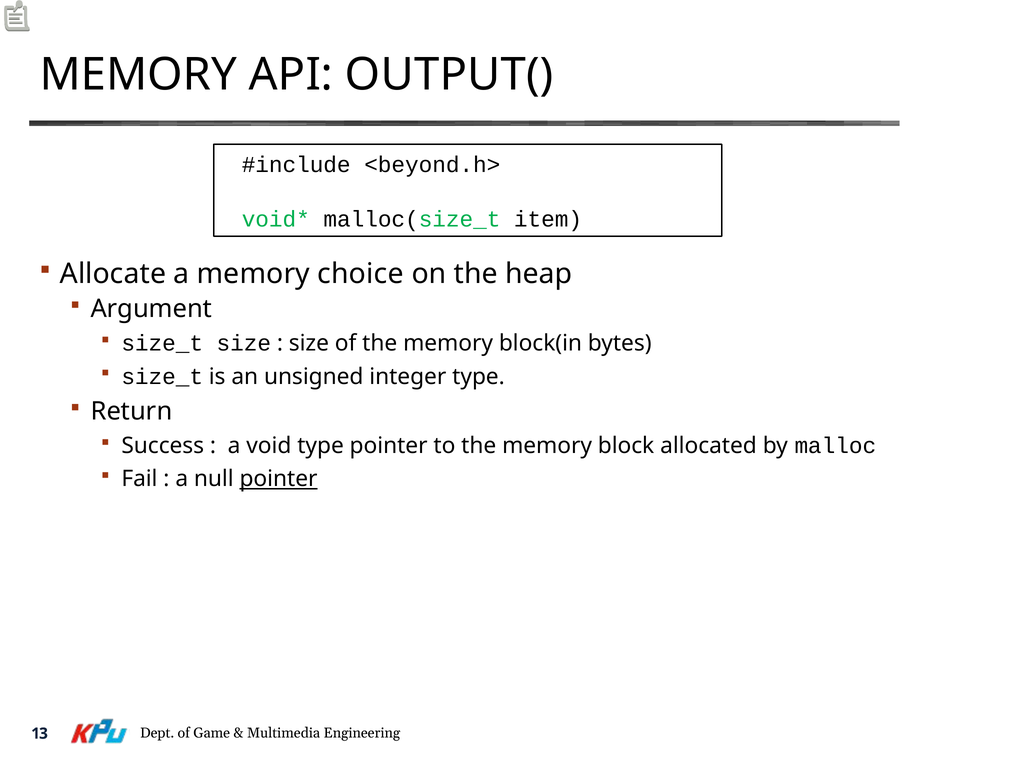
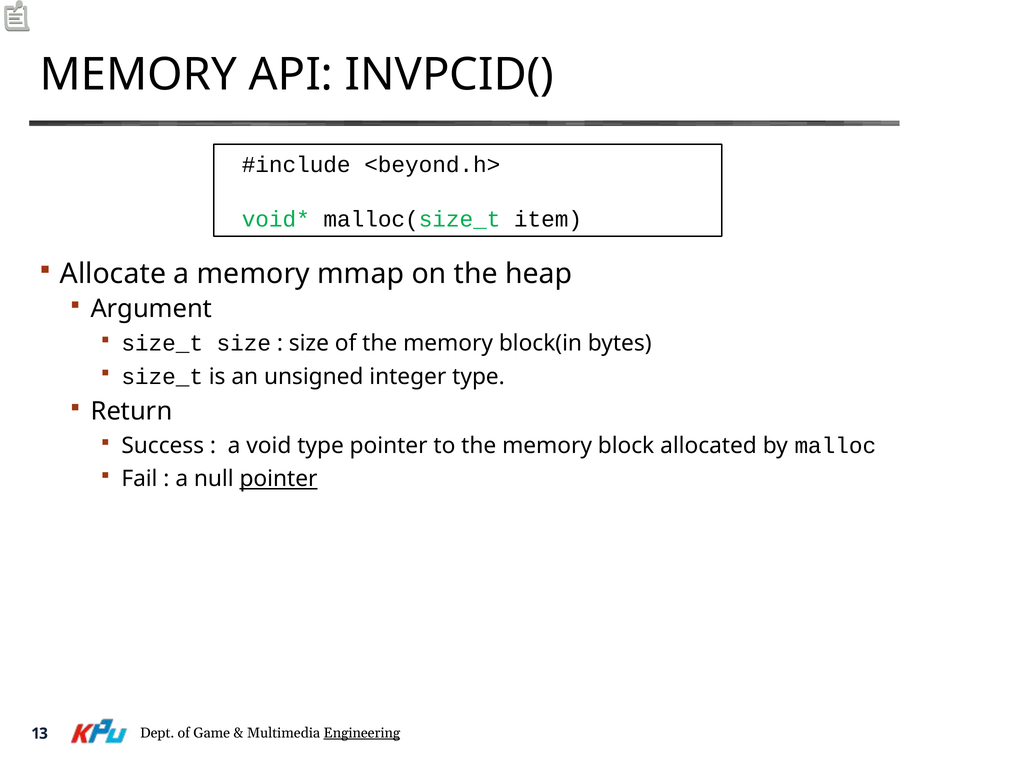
OUTPUT(: OUTPUT( -> INVPCID( (449, 75)
choice: choice -> mmap (361, 274)
Engineering underline: none -> present (362, 733)
